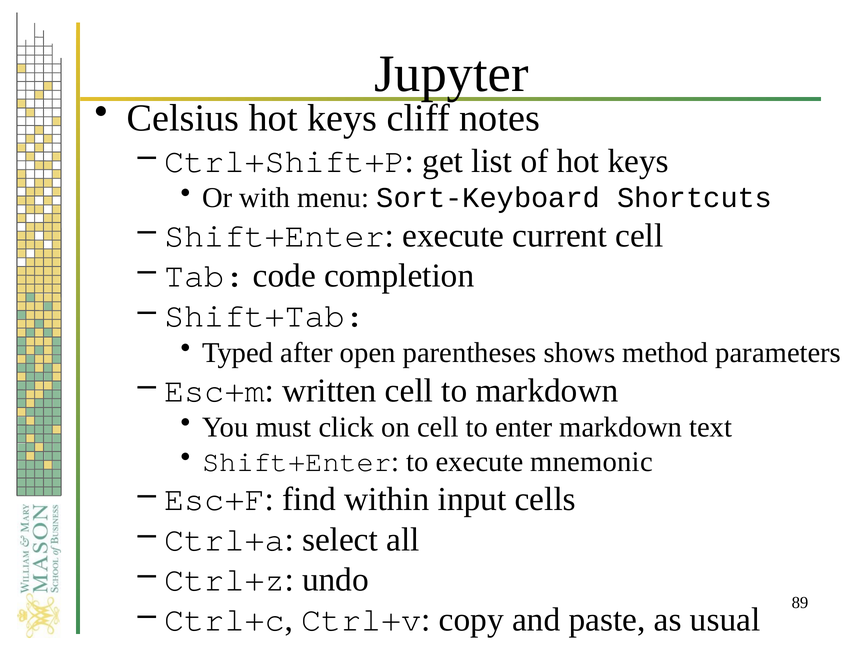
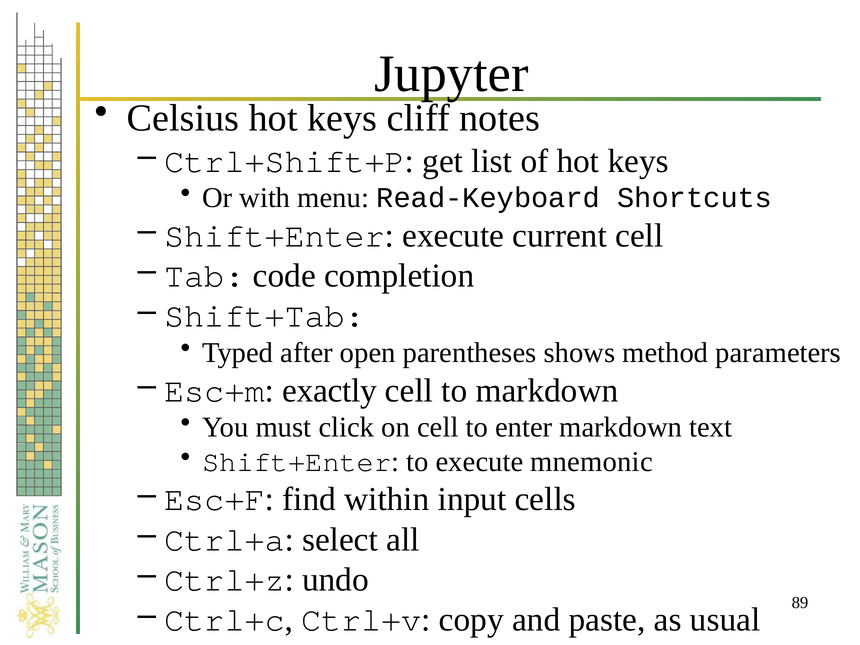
Sort-Keyboard: Sort-Keyboard -> Read-Keyboard (488, 198)
written: written -> exactly (330, 390)
